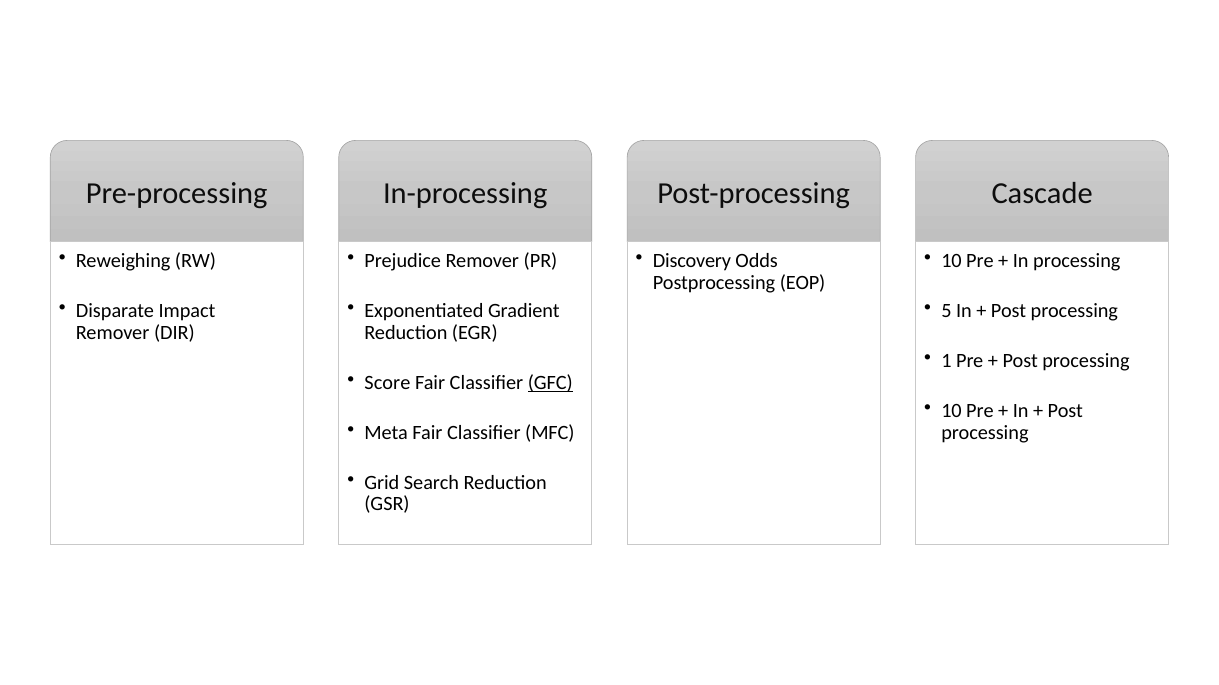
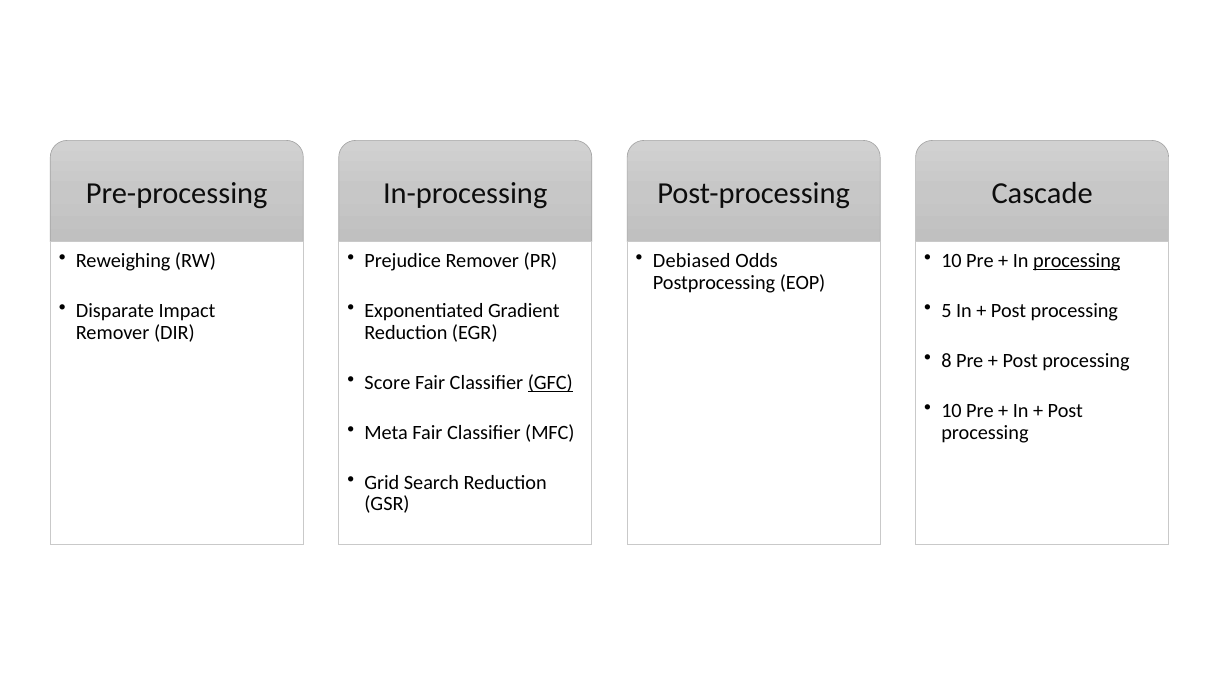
Discovery: Discovery -> Debiased (692, 261)
processing underline: none -> present (1077, 261)
1: 1 -> 8 (946, 361)
